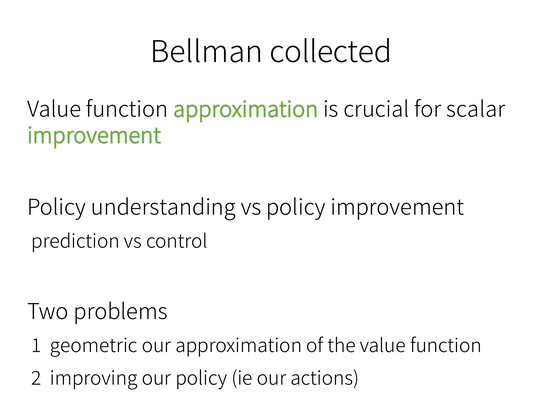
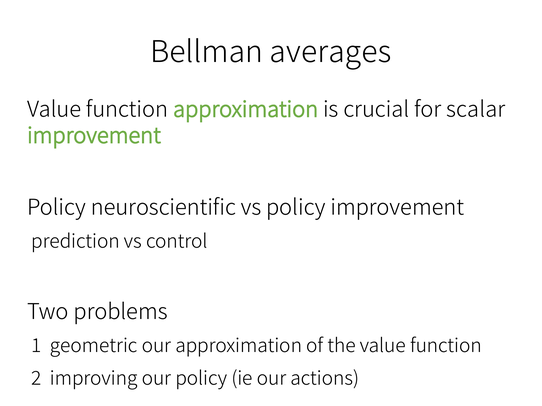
collected: collected -> averages (330, 52)
understanding: understanding -> neuroscientific (163, 208)
